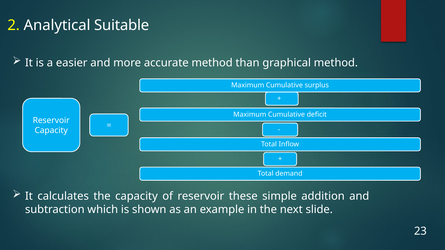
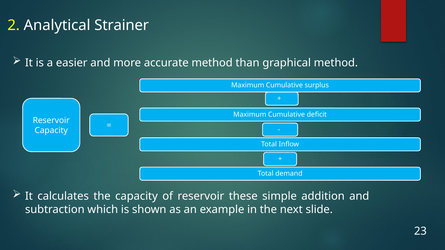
Suitable: Suitable -> Strainer (122, 25)
